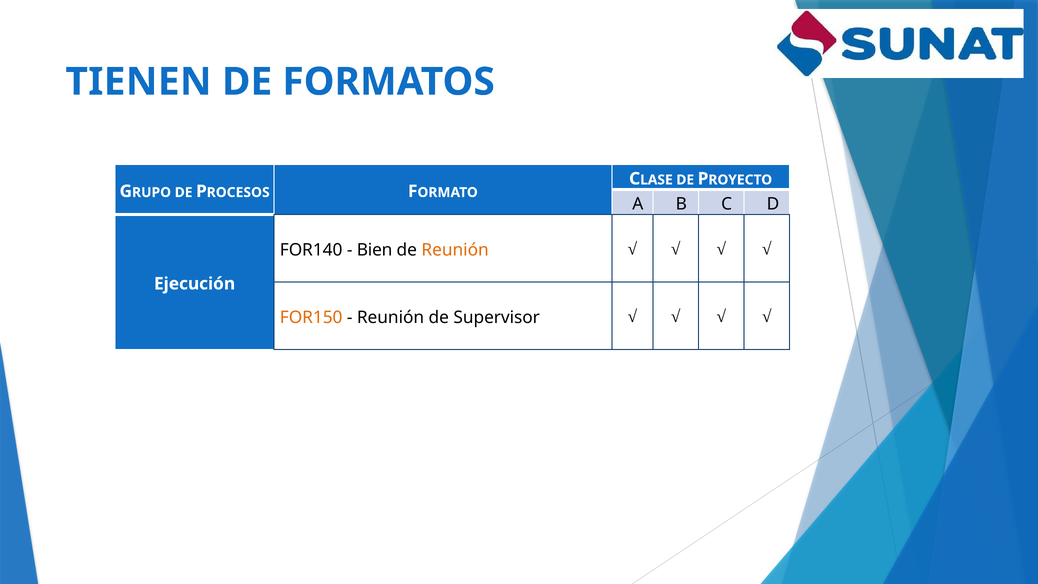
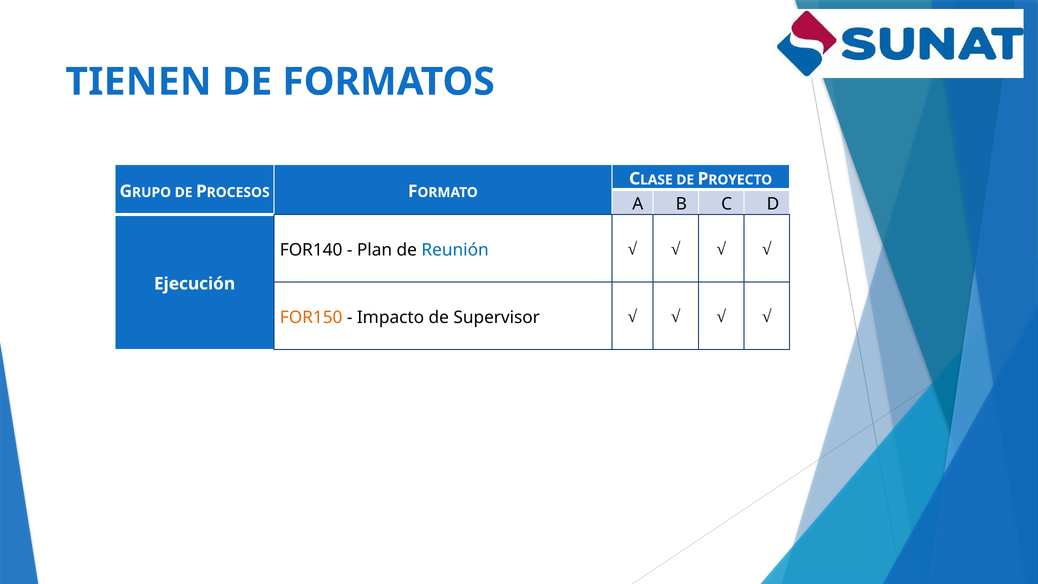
Bien: Bien -> Plan (375, 250)
Reunión colour: orange -> blue (455, 250)
Reunión: Reunión -> Impacto (391, 317)
